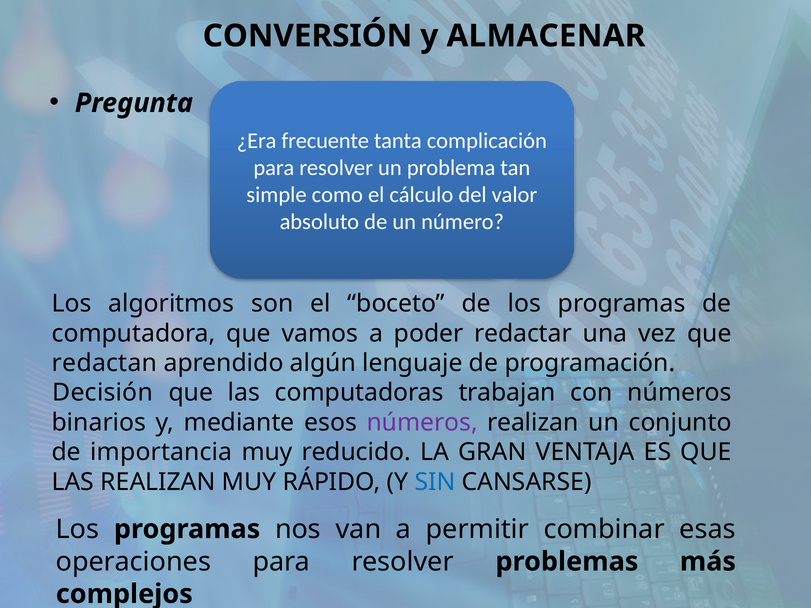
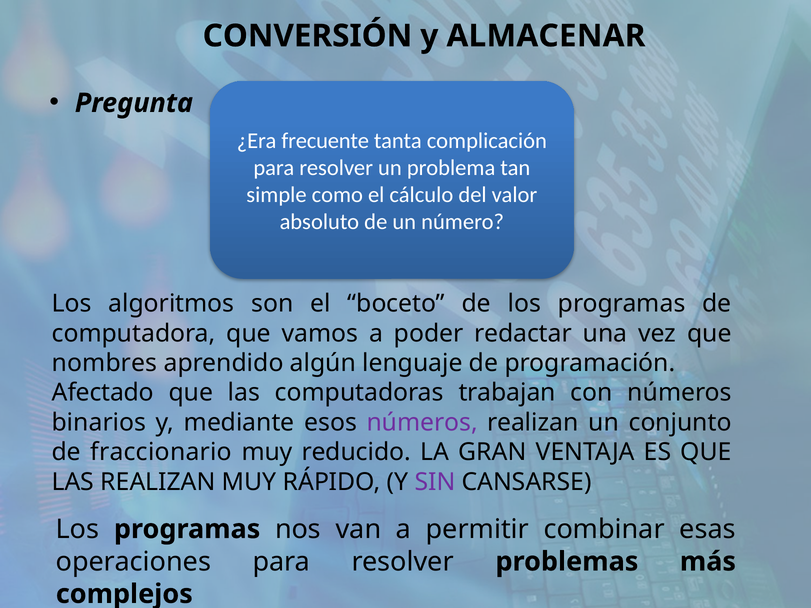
redactan: redactan -> nombres (105, 363)
Decisión: Decisión -> Afectado (103, 393)
importancia: importancia -> fraccionario (161, 452)
SIN colour: blue -> purple (435, 482)
